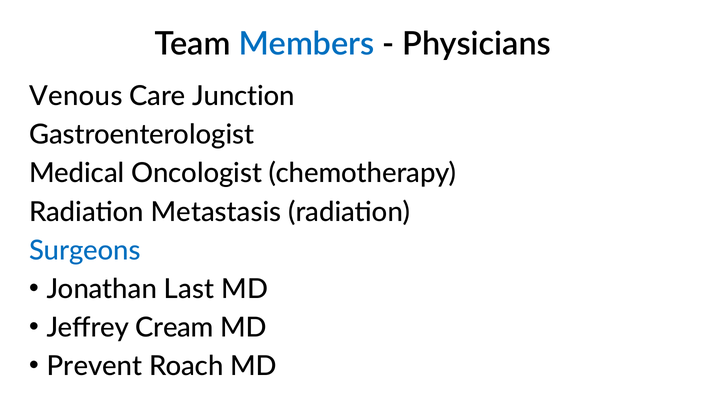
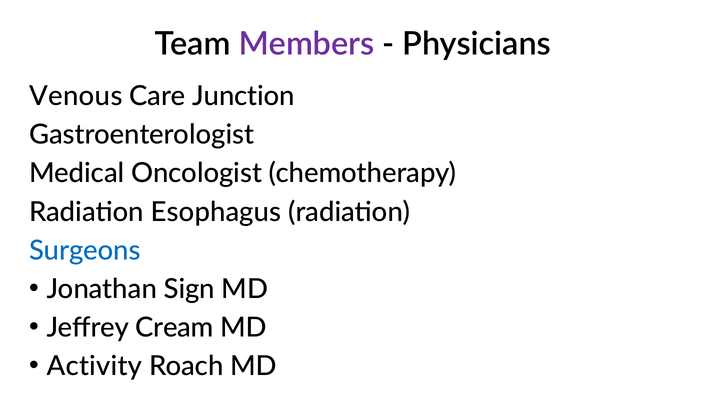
Members colour: blue -> purple (307, 44)
Metastasis: Metastasis -> Esophagus (216, 212)
Last: Last -> Sign (189, 289)
Prevent: Prevent -> Activity (94, 366)
